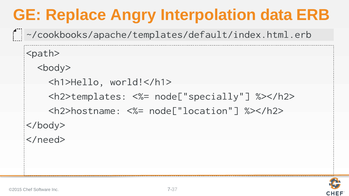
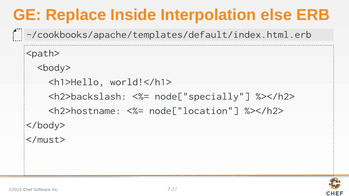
Angry: Angry -> Inside (133, 15)
data: data -> else (276, 15)
<h2>templates: <h2>templates -> <h2>backslash (88, 96)
</need>: </need> -> </must> (46, 140)
